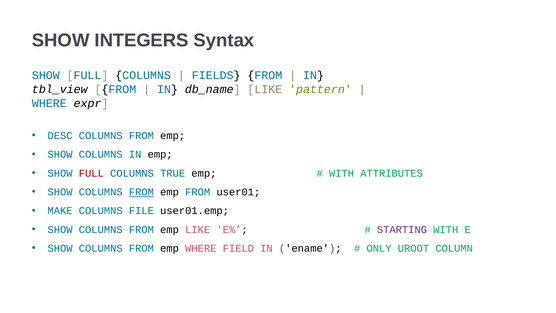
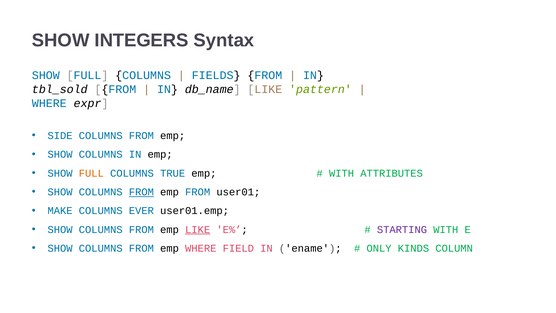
tbl_view: tbl_view -> tbl_sold (60, 89)
DESC: DESC -> SIDE (60, 136)
FULL colour: red -> orange (91, 173)
FILE: FILE -> EVER (141, 211)
LIKE underline: none -> present (198, 229)
UROOT: UROOT -> KINDS (413, 248)
